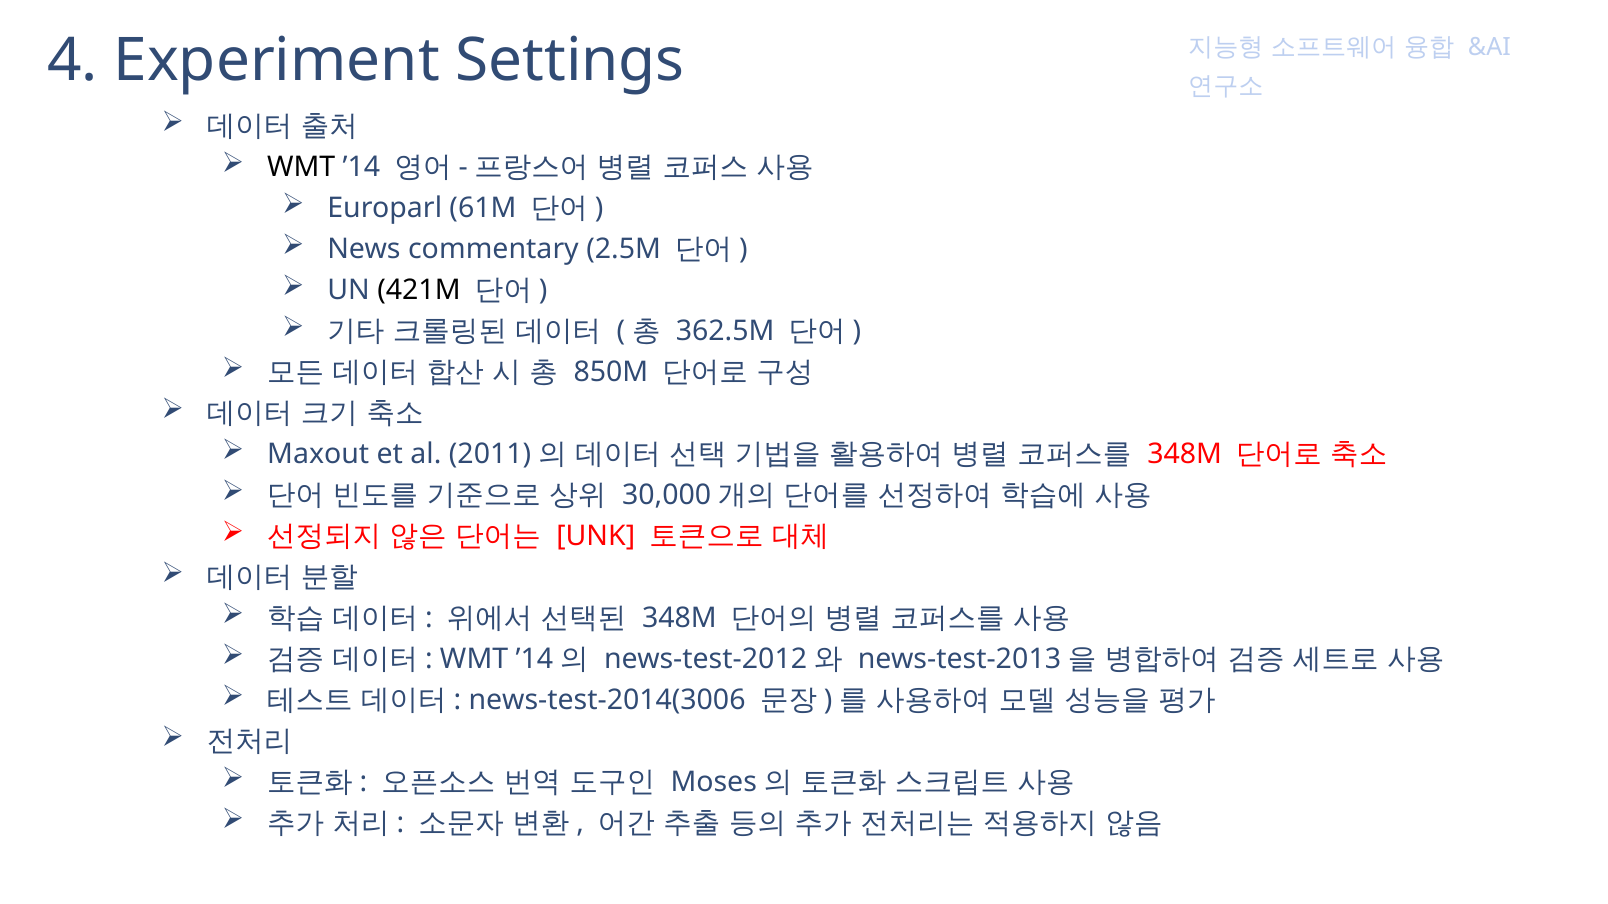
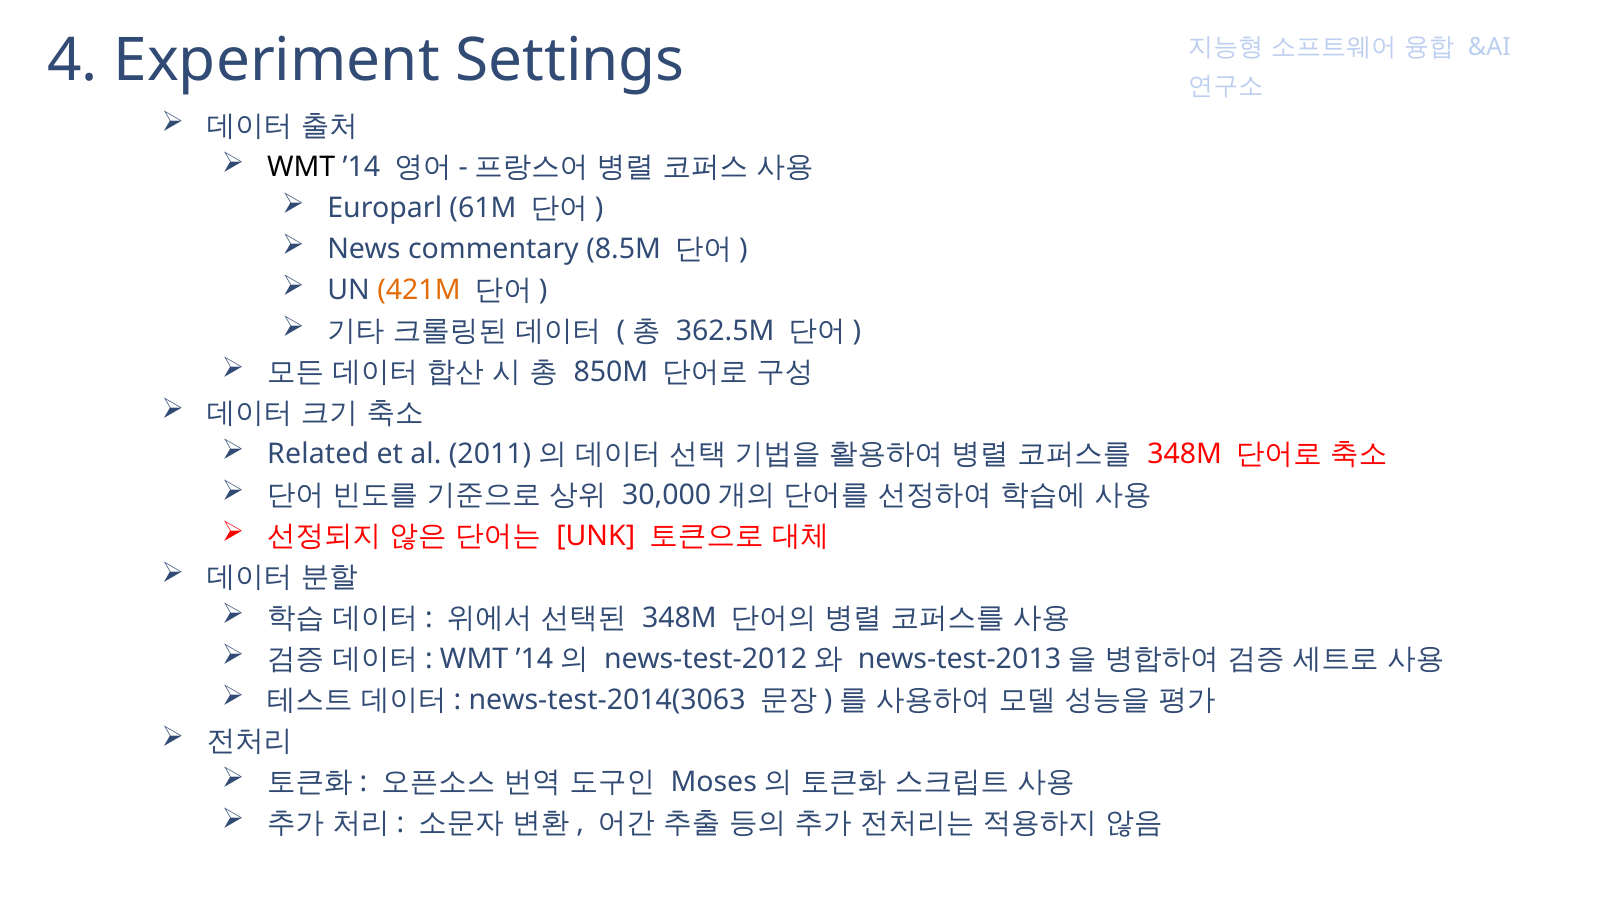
2.5M: 2.5M -> 8.5M (624, 249)
421M colour: black -> orange (419, 290)
Maxout: Maxout -> Related (318, 455)
news-test-2014(3006: news-test-2014(3006 -> news-test-2014(3063 (607, 701)
